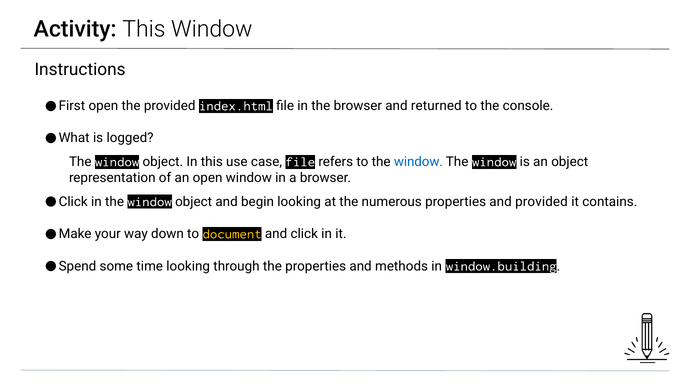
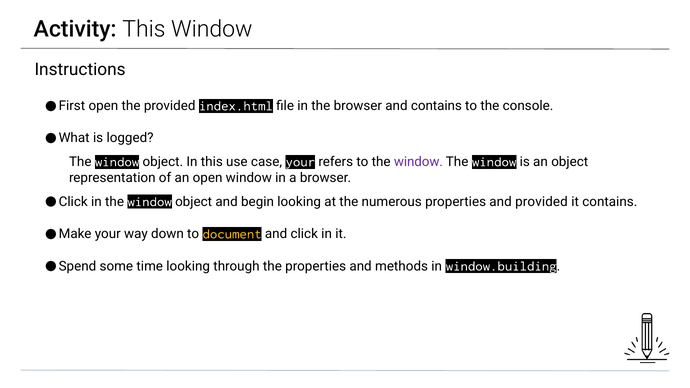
and returned: returned -> contains (436, 106)
case file: file -> your (300, 162)
window colour: blue -> purple (418, 162)
